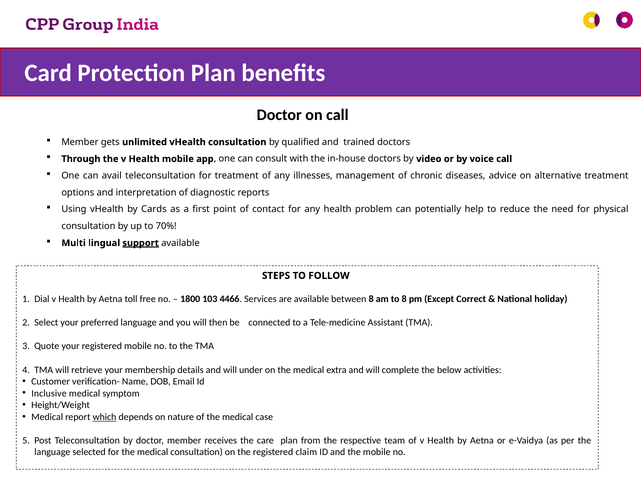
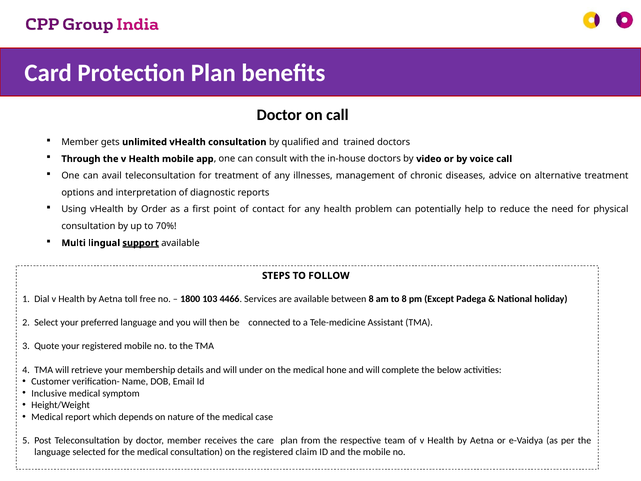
Cards: Cards -> Order (154, 209)
Correct: Correct -> Padega (471, 299)
extra: extra -> hone (336, 370)
which underline: present -> none (105, 417)
